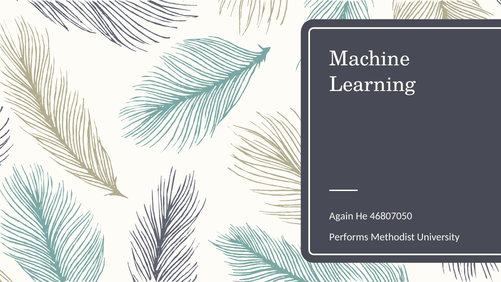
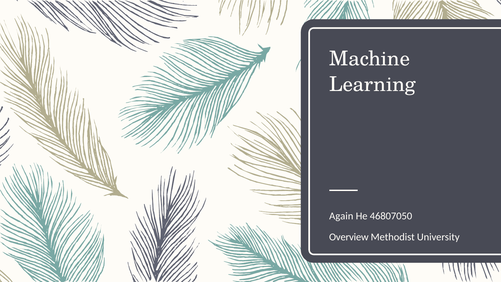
Performs: Performs -> Overview (349, 237)
